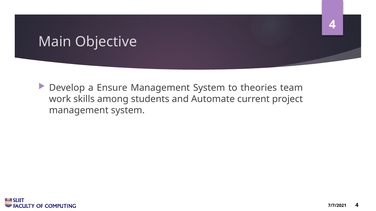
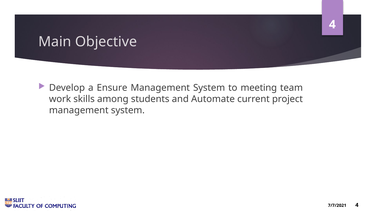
theories: theories -> meeting (259, 88)
